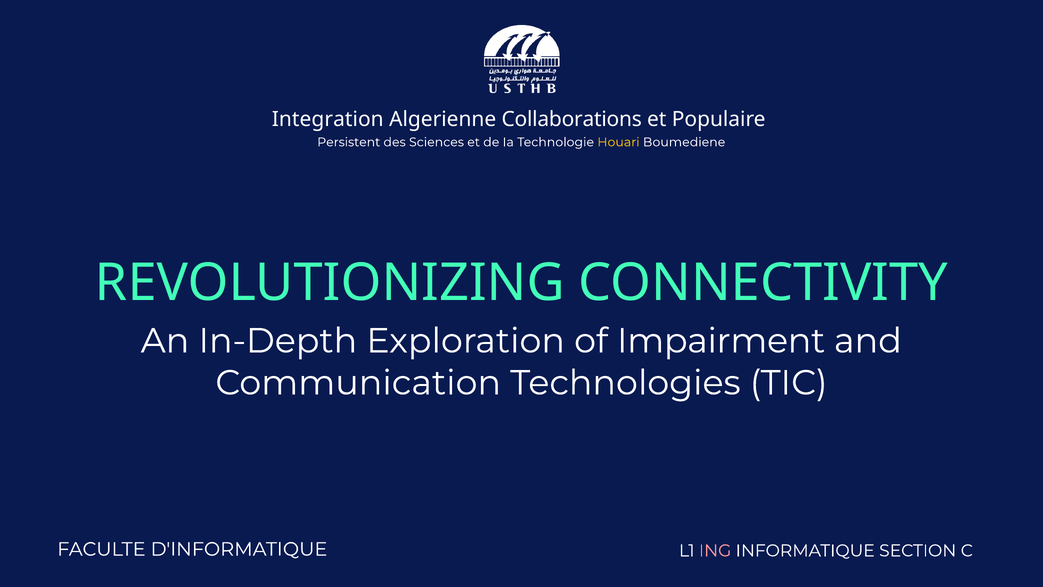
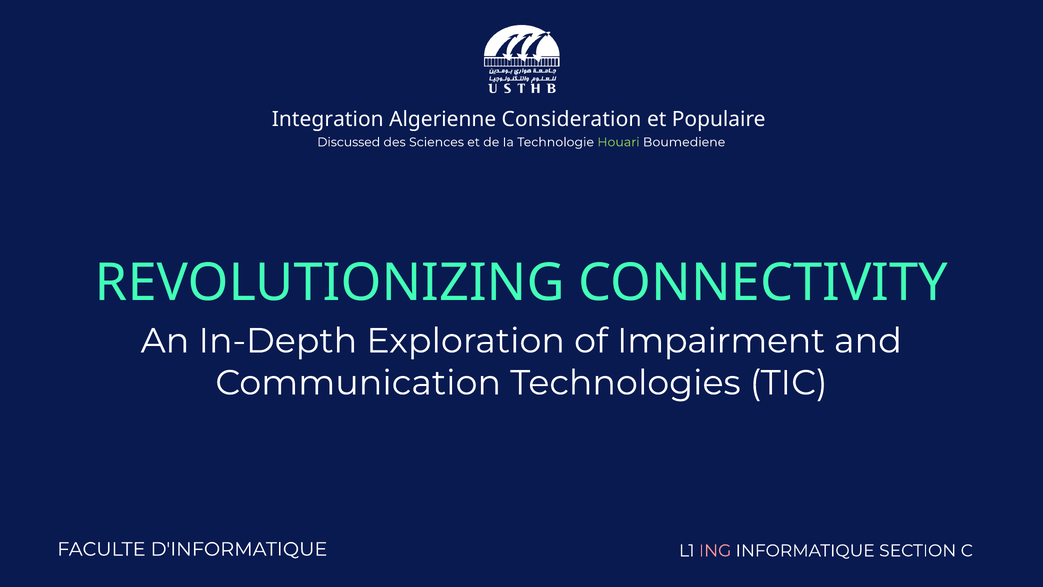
Collaborations: Collaborations -> Consideration (572, 119)
Persistent: Persistent -> Discussed (349, 142)
Houari colour: yellow -> light green (618, 142)
